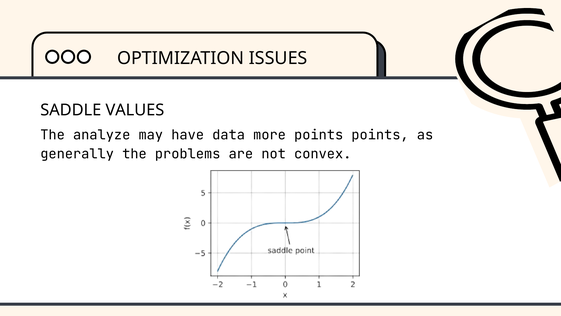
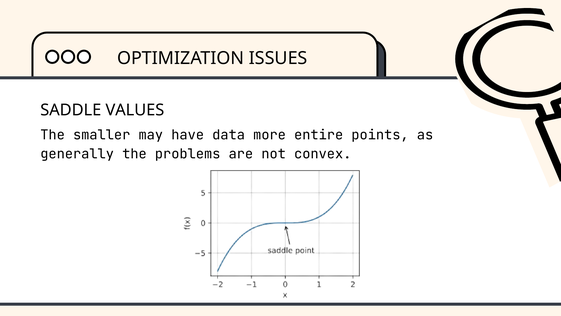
analyze: analyze -> smaller (102, 135)
more points: points -> entire (319, 135)
